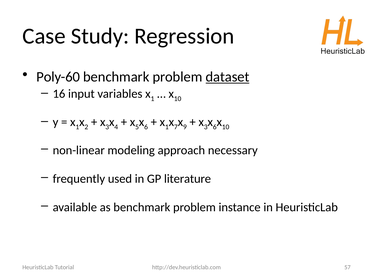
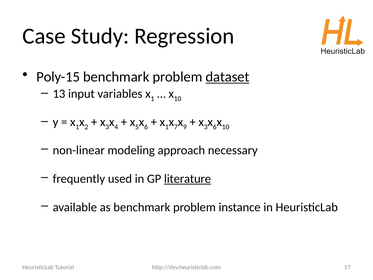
Poly-60: Poly-60 -> Poly-15 (58, 77)
16: 16 -> 13 (59, 94)
literature underline: none -> present (188, 179)
